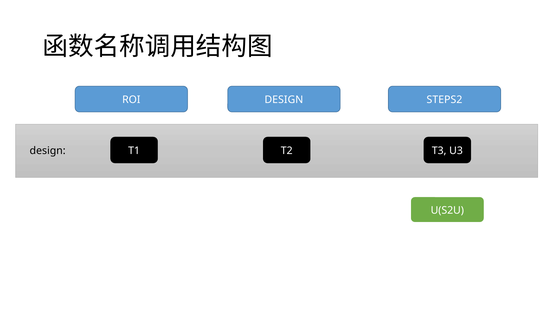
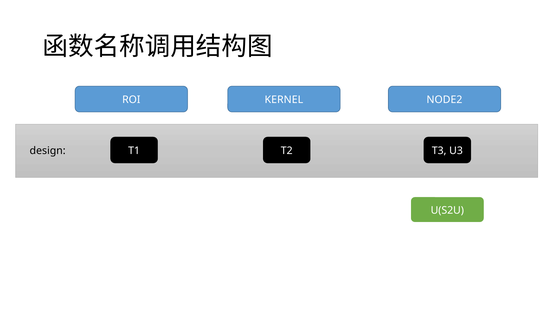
ROI DESIGN: DESIGN -> KERNEL (284, 100)
STEPS2: STEPS2 -> NODE2 (444, 100)
